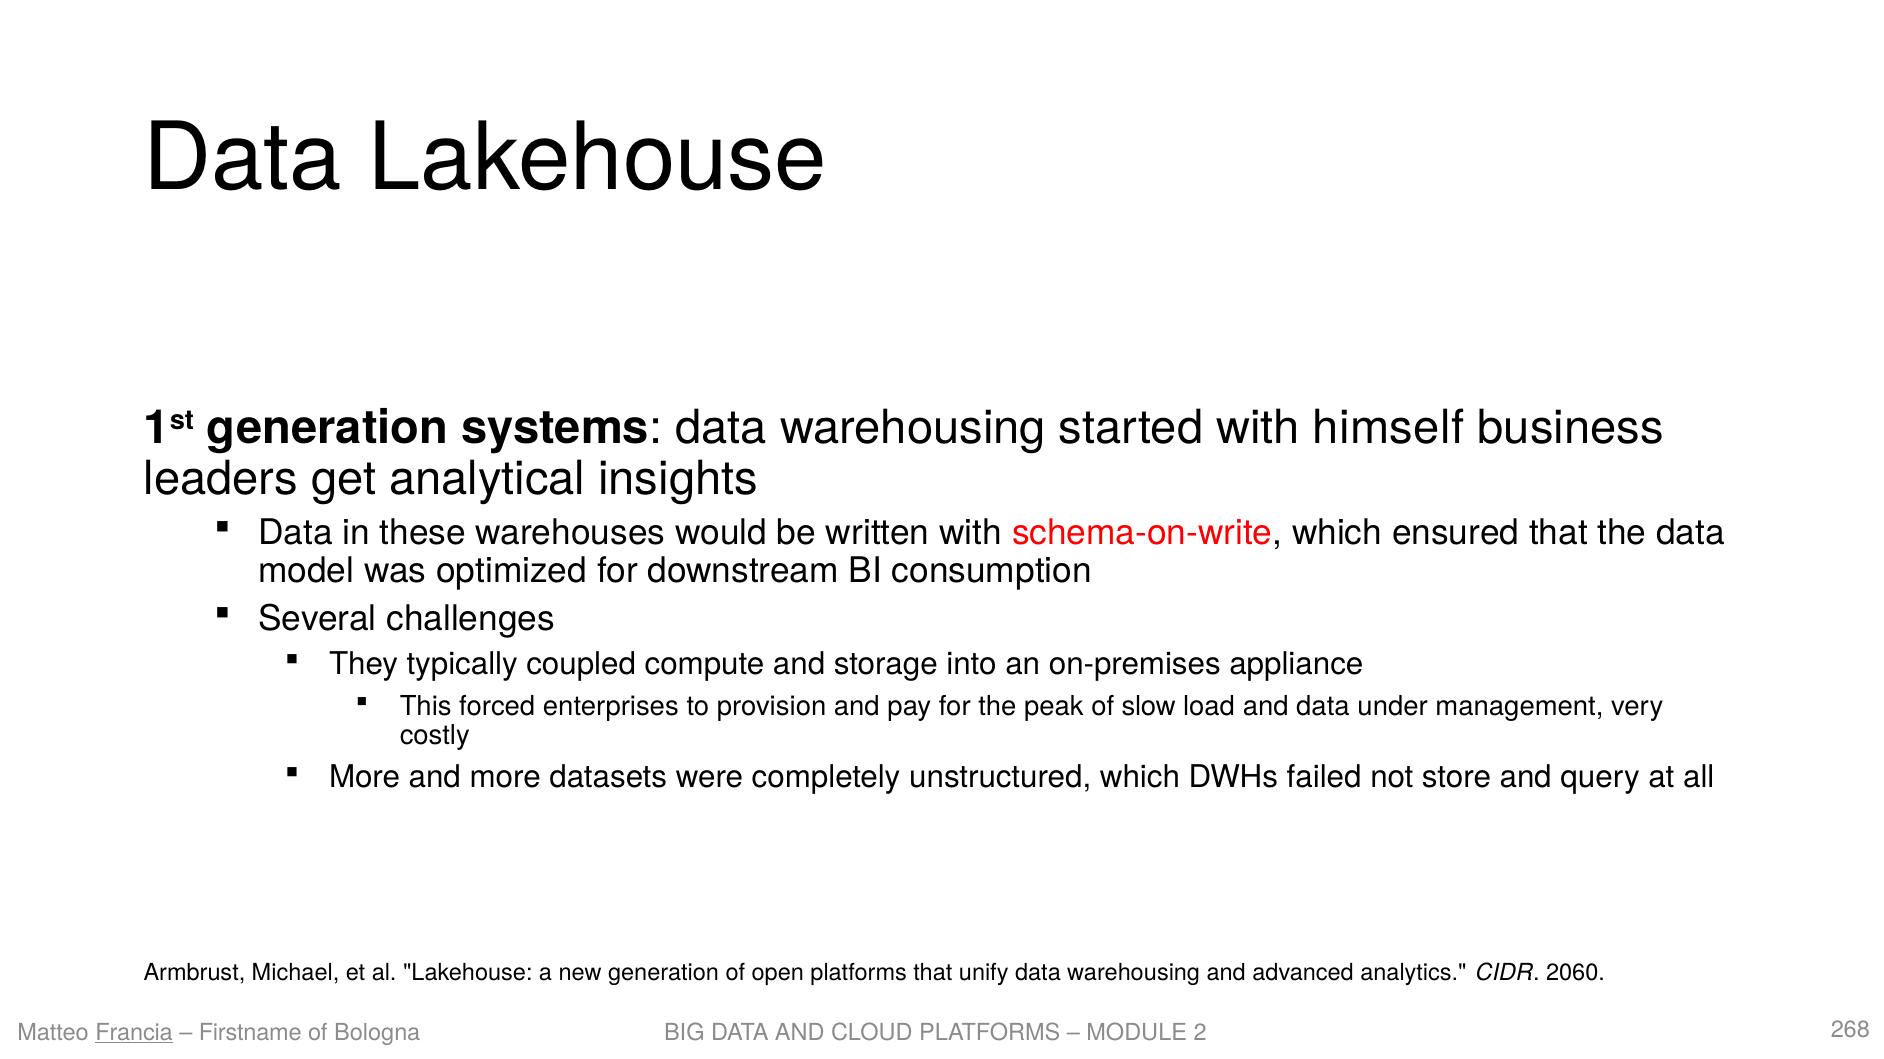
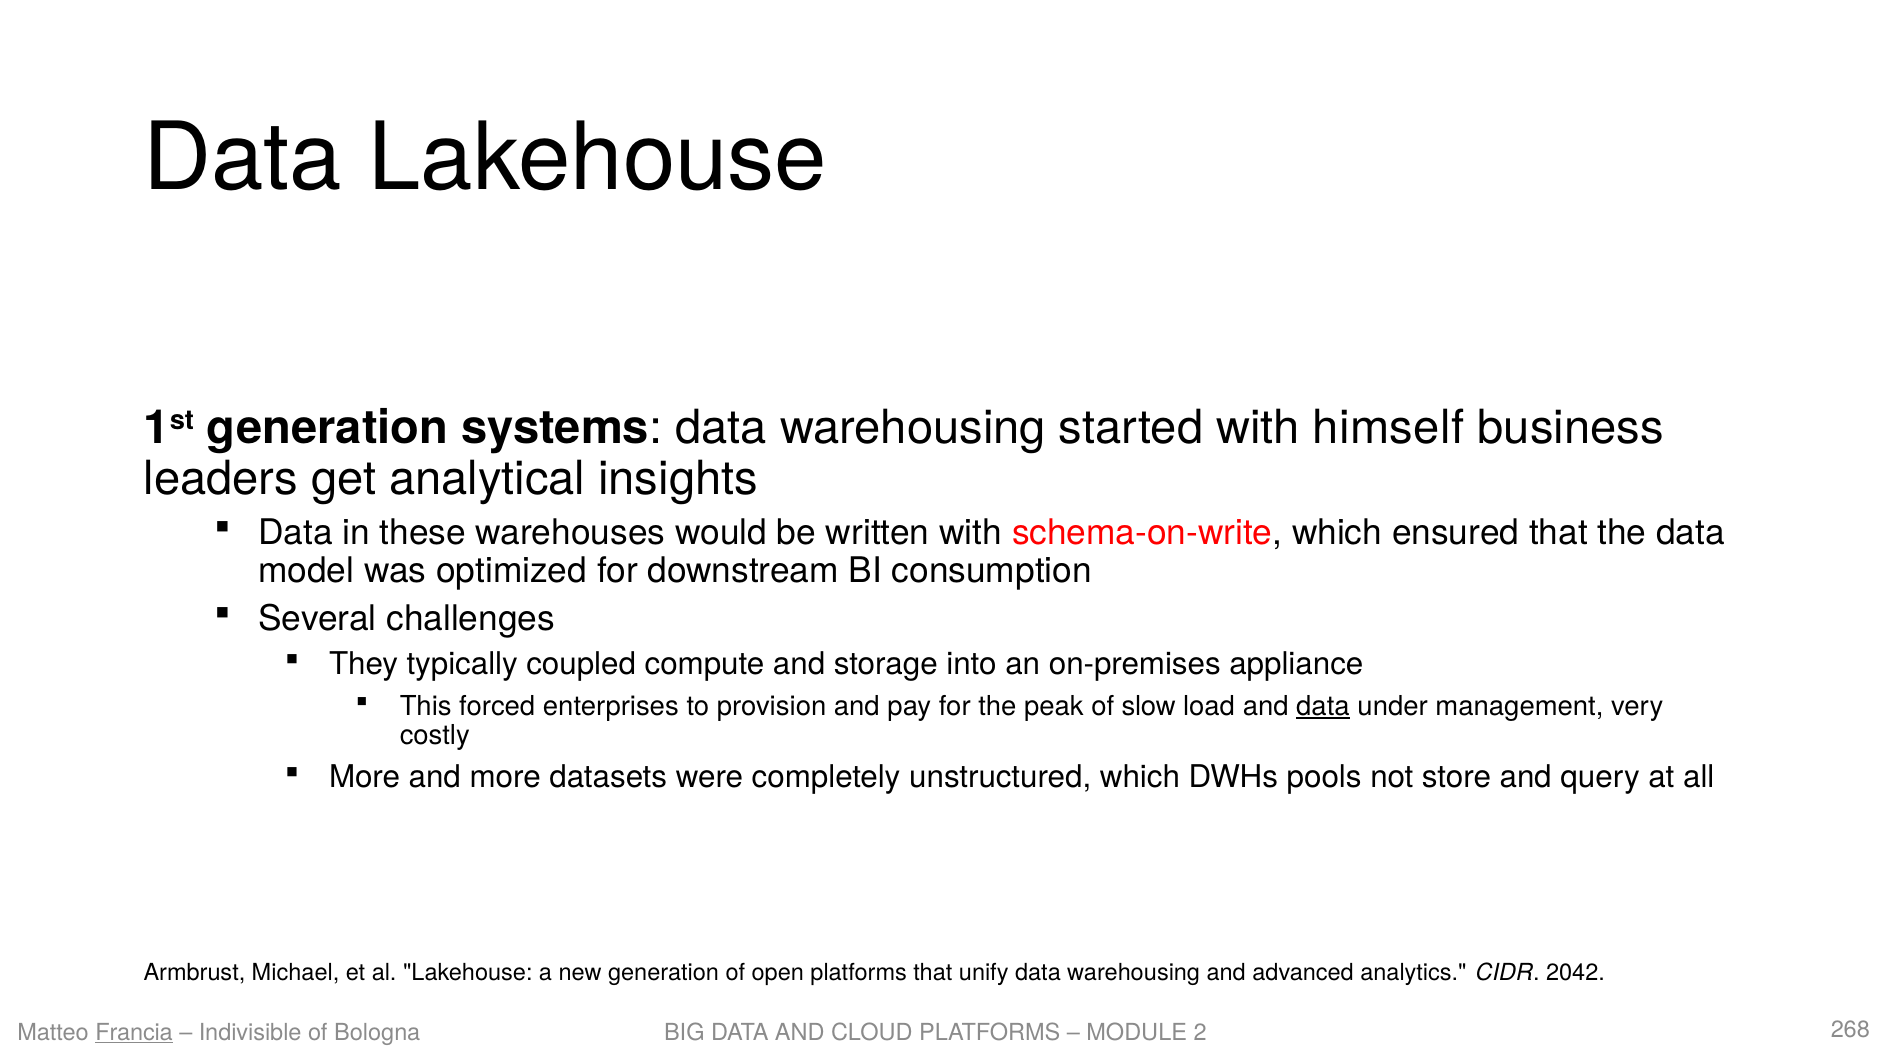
data underline: none -> present (1323, 707)
failed: failed -> pools (1324, 778)
2060: 2060 -> 2042 (1575, 974)
Firstname: Firstname -> Indivisible (250, 1033)
